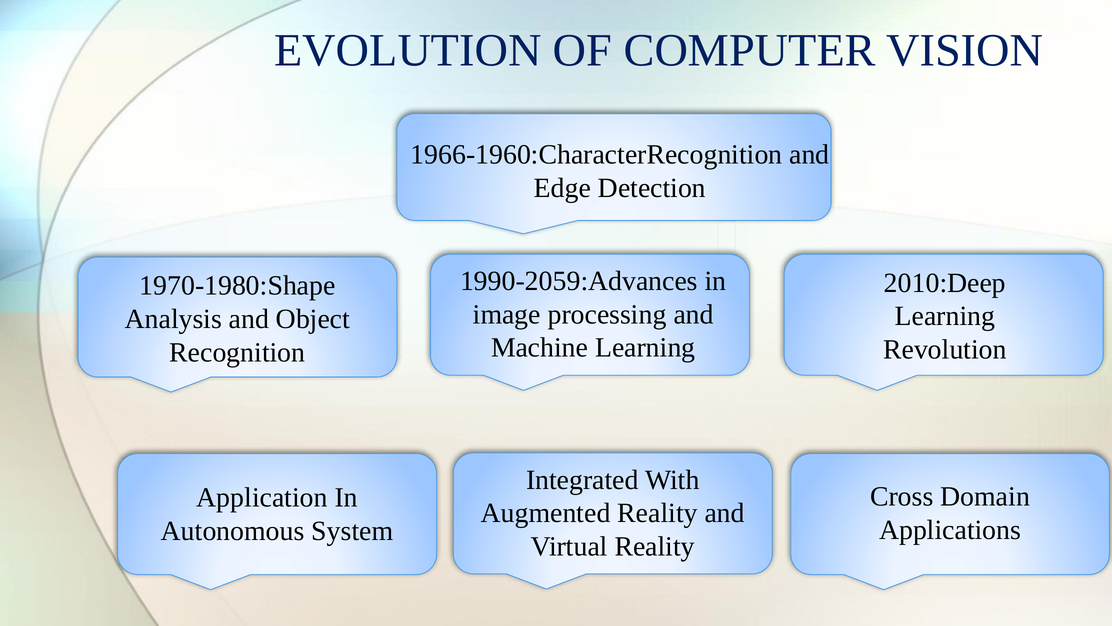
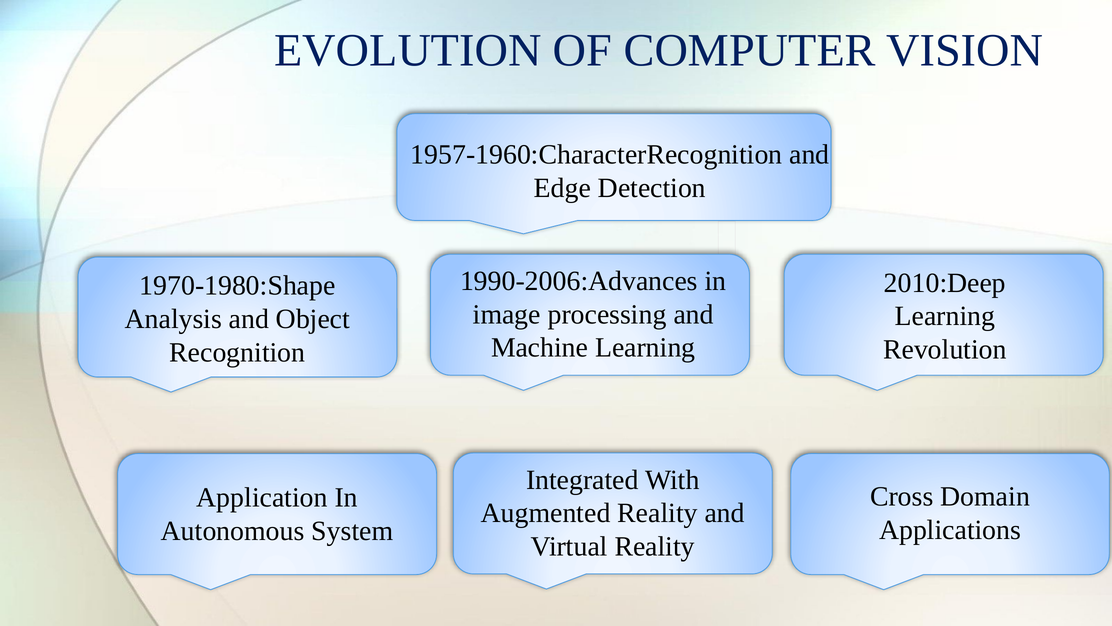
1966-1960:CharacterRecognition: 1966-1960:CharacterRecognition -> 1957-1960:CharacterRecognition (596, 154)
1990-2059:Advances: 1990-2059:Advances -> 1990-2006:Advances (579, 281)
